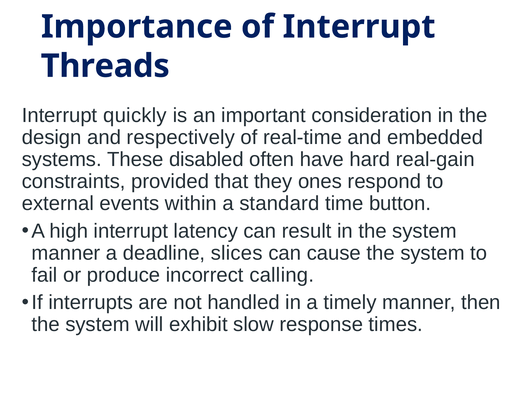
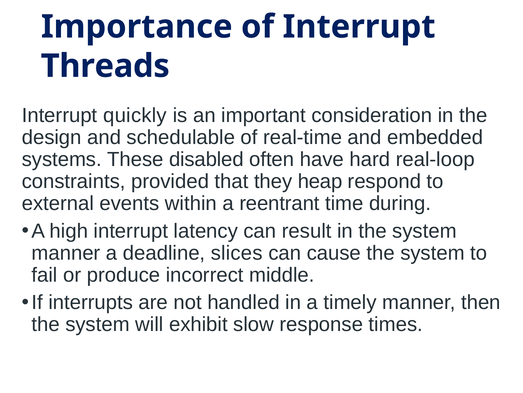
respectively: respectively -> schedulable (181, 137)
real-gain: real-gain -> real-loop (435, 159)
ones: ones -> heap (320, 181)
standard: standard -> reentrant (279, 203)
button: button -> during (400, 203)
calling: calling -> middle (282, 275)
